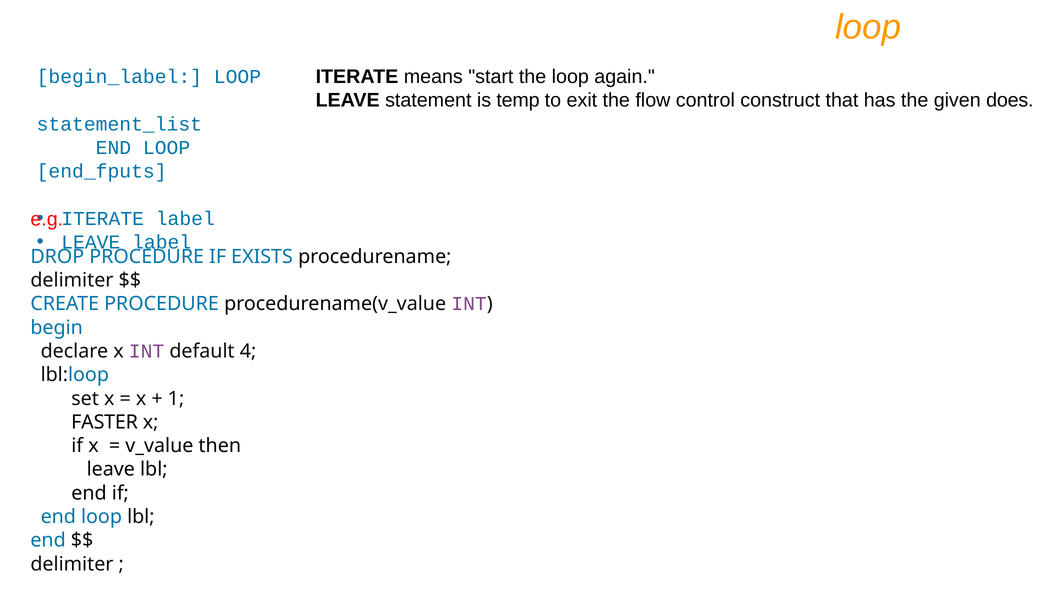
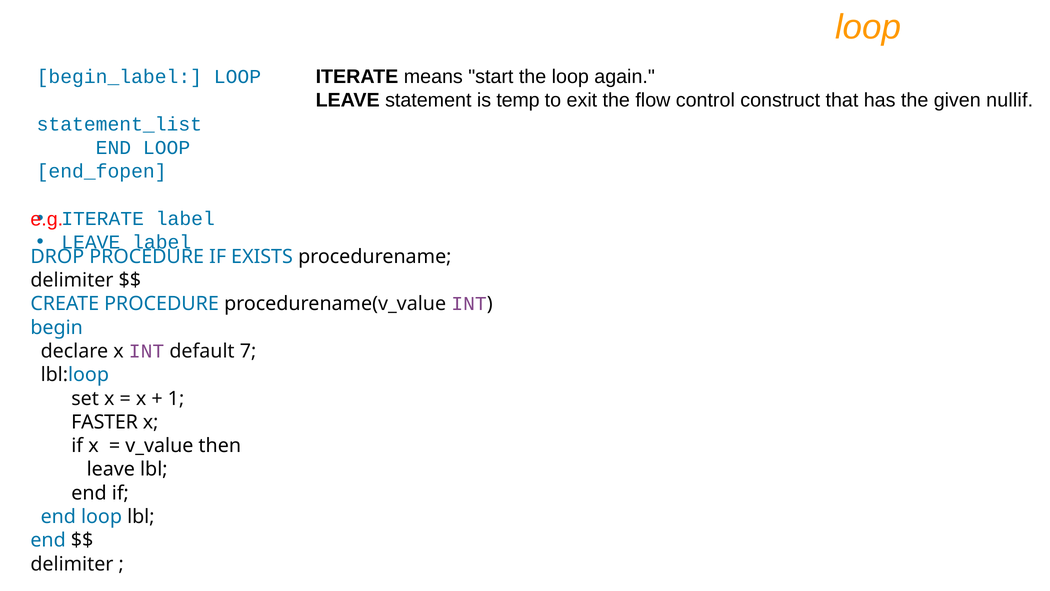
does: does -> nullif (1010, 100)
end_fputs: end_fputs -> end_fopen (102, 171)
4: 4 -> 7 (248, 351)
